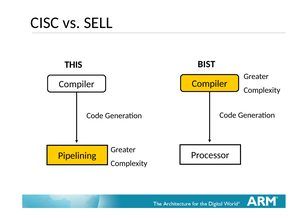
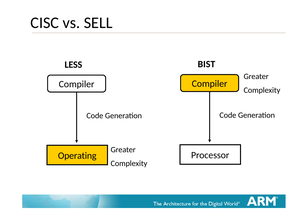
THIS: THIS -> LESS (73, 65)
Pipelining: Pipelining -> Operating (77, 155)
